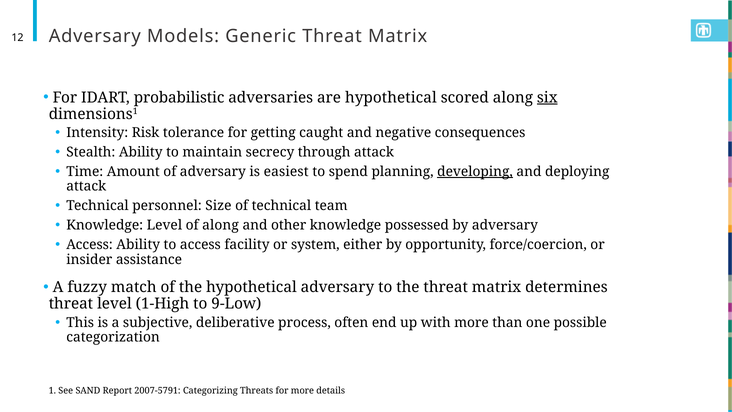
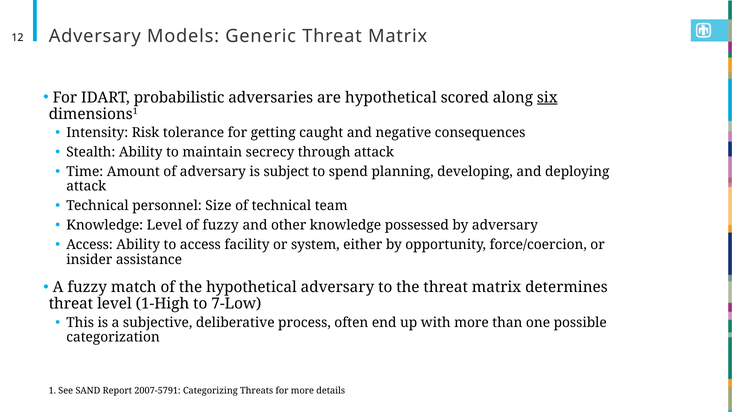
easiest: easiest -> subject (286, 171)
developing underline: present -> none (475, 171)
of along: along -> fuzzy (220, 225)
9-Low: 9-Low -> 7-Low (236, 304)
